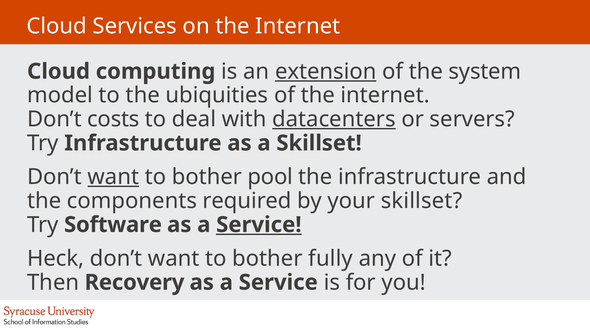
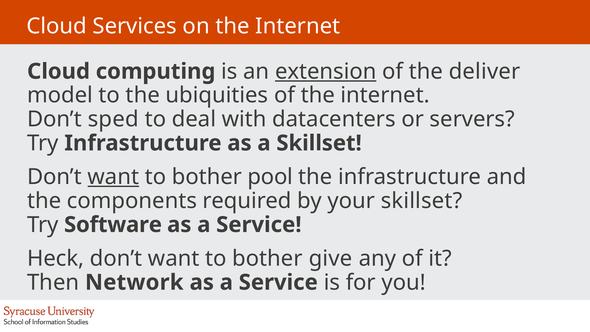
system: system -> deliver (485, 71)
costs: costs -> sped (113, 119)
datacenters underline: present -> none (334, 119)
Service underline: present -> none (259, 225)
fully: fully -> give (331, 258)
Recovery: Recovery -> Network (134, 282)
